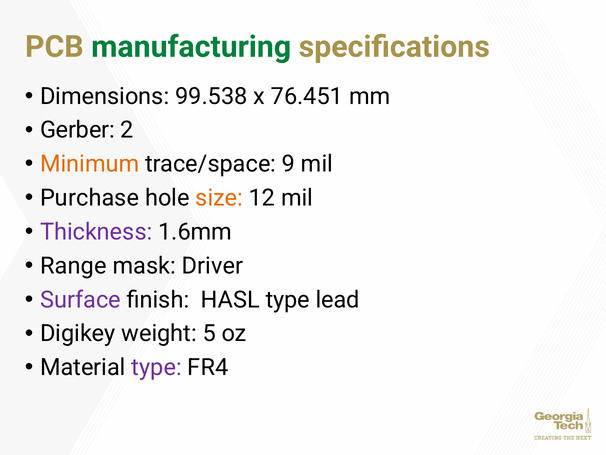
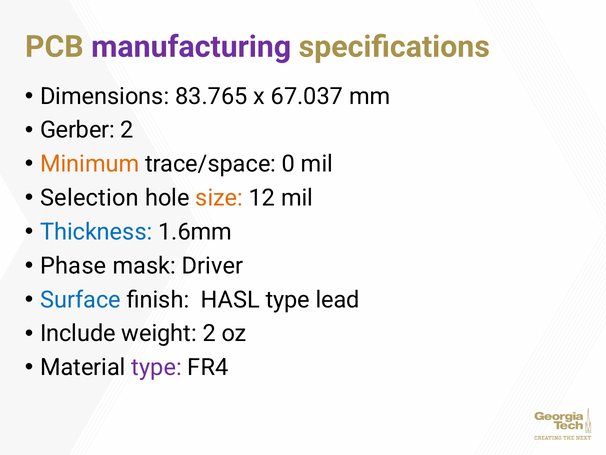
manufacturing colour: green -> purple (191, 47)
99.538: 99.538 -> 83.765 (211, 96)
76.451: 76.451 -> 67.037 (307, 96)
9: 9 -> 0 (289, 164)
Purchase: Purchase -> Selection (90, 198)
Thickness colour: purple -> blue (96, 232)
Range: Range -> Phase (73, 266)
Surface colour: purple -> blue (80, 299)
Digikey: Digikey -> Include (78, 333)
weight 5: 5 -> 2 (209, 333)
